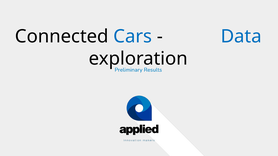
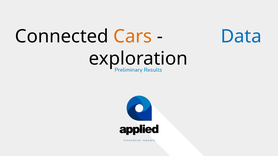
Cars colour: blue -> orange (133, 36)
